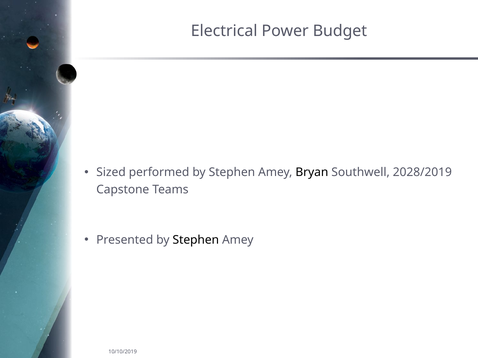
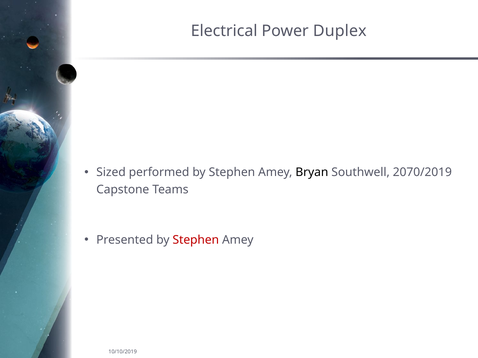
Budget: Budget -> Duplex (340, 31)
2028/2019: 2028/2019 -> 2070/2019 (422, 173)
Stephen colour: black -> red (196, 240)
